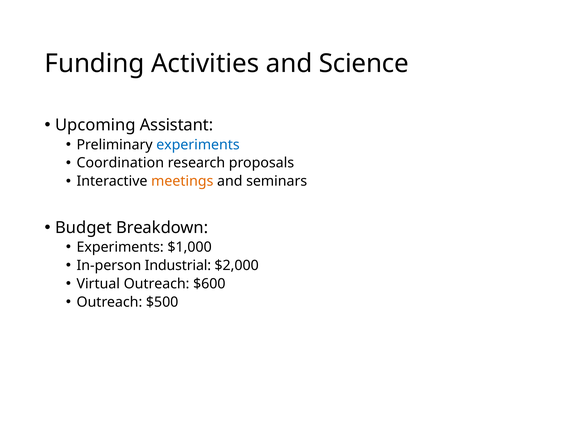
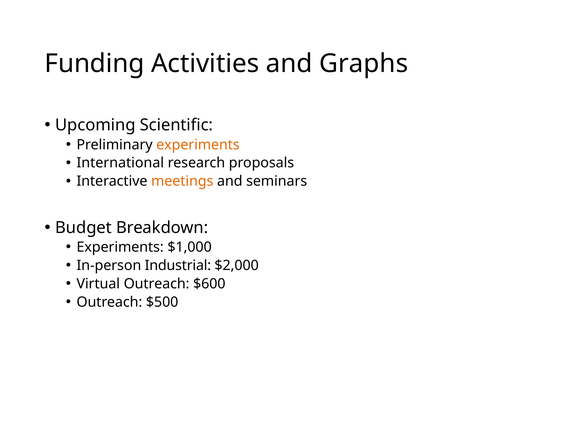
Science: Science -> Graphs (364, 64)
Assistant: Assistant -> Scientific (176, 125)
experiments colour: blue -> orange (198, 144)
Coordination: Coordination -> International (120, 163)
